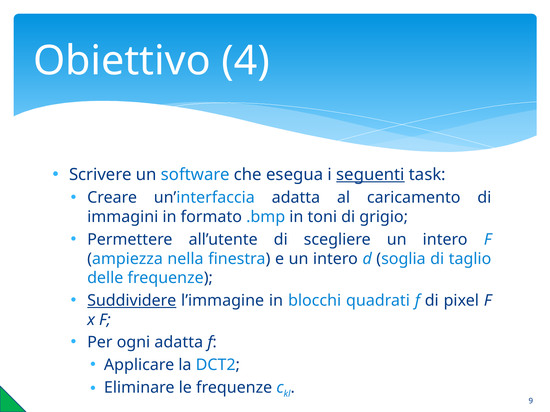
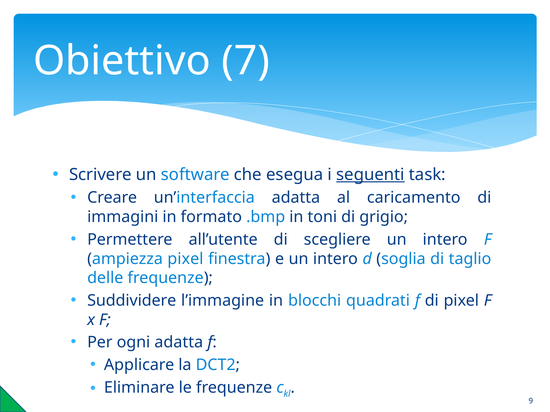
4: 4 -> 7 (246, 61)
ampiezza nella: nella -> pixel (185, 259)
Suddividere underline: present -> none (132, 301)
